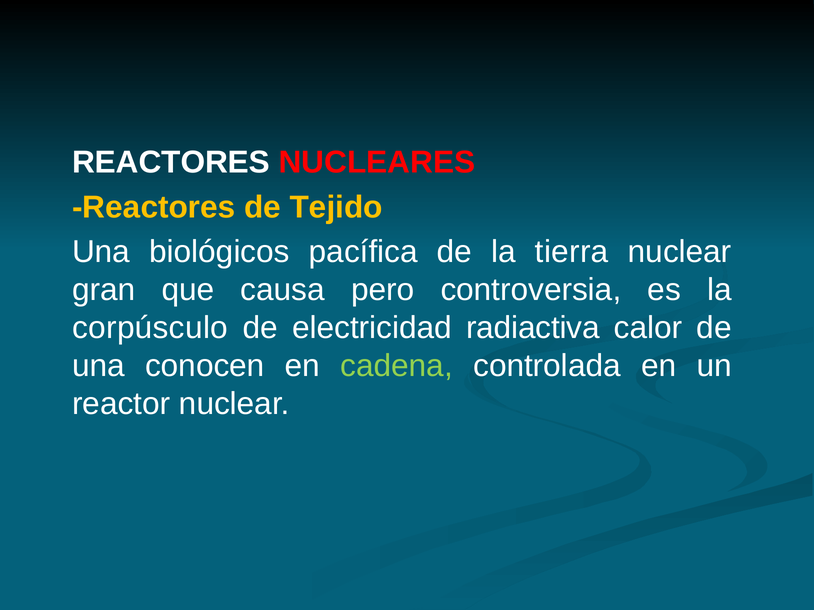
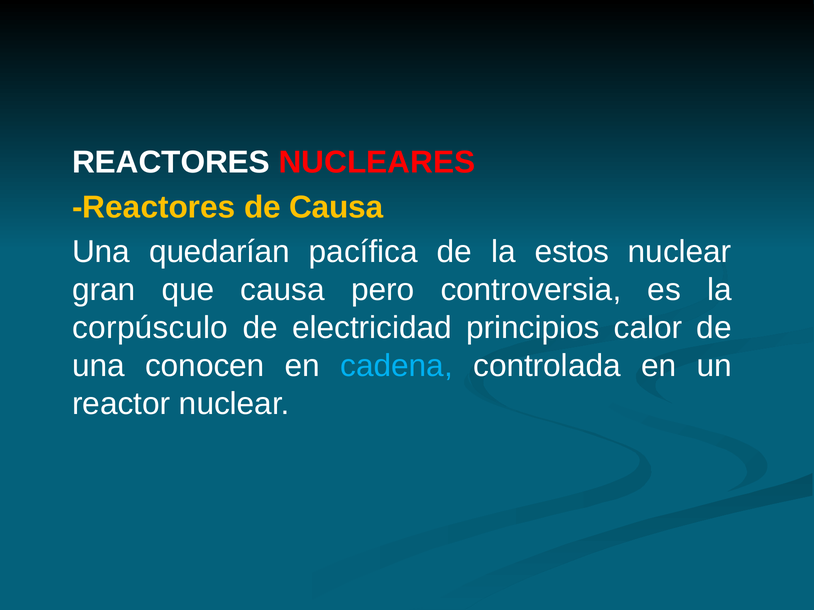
de Tejido: Tejido -> Causa (336, 208)
biológicos: biológicos -> quedarían (220, 252)
tierra: tierra -> estos (572, 252)
radiactiva: radiactiva -> principios (533, 328)
cadena colour: light green -> light blue (397, 366)
